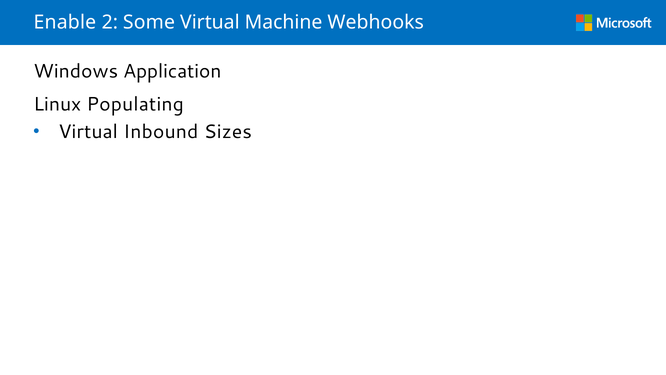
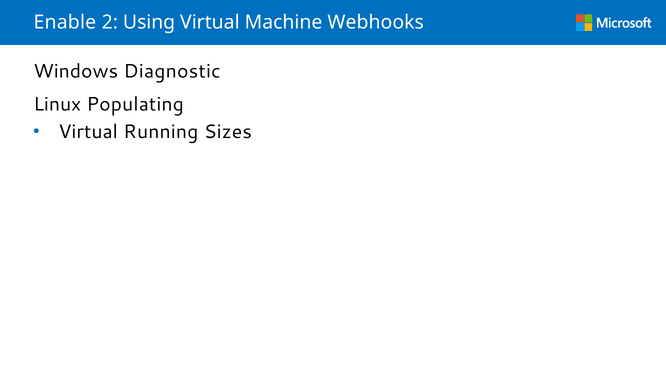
Some: Some -> Using (149, 22)
Application: Application -> Diagnostic (172, 71)
Inbound: Inbound -> Running (161, 132)
